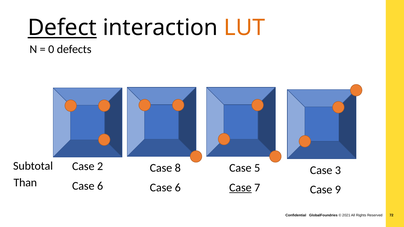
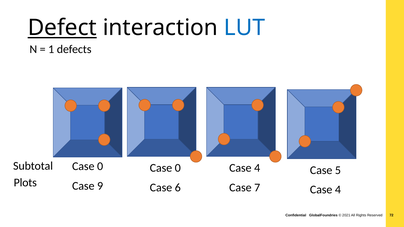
LUT colour: orange -> blue (244, 28)
0: 0 -> 1 (51, 49)
2: 2 -> 0 (100, 167)
8: 8 -> 0 (178, 168)
5: 5 -> 4 (257, 168)
3: 3 -> 5 (338, 170)
Than: Than -> Plots (25, 183)
6: 6 -> 9 (100, 186)
Case underline: present -> none (240, 188)
7 Case 9: 9 -> 4 (338, 190)
